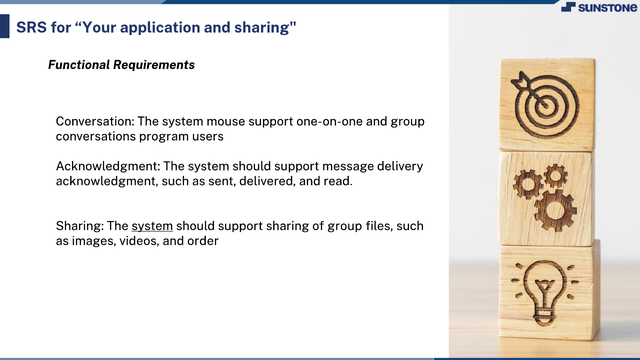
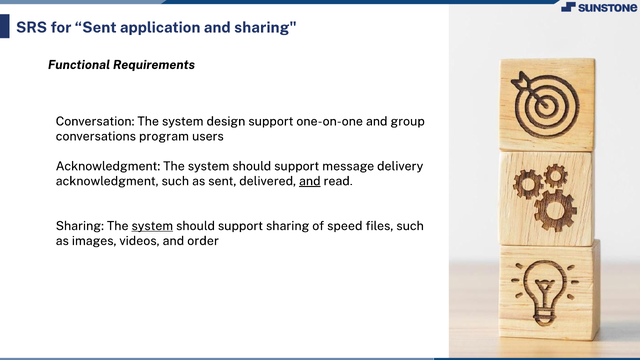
for Your: Your -> Sent (96, 28)
mouse: mouse -> design (226, 121)
and underline: none -> present (310, 181)
of group: group -> speed (345, 226)
